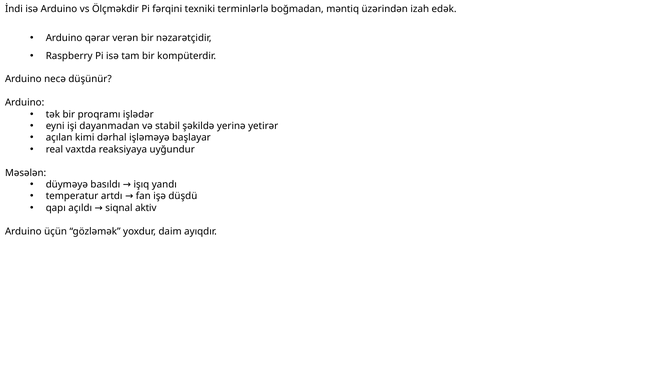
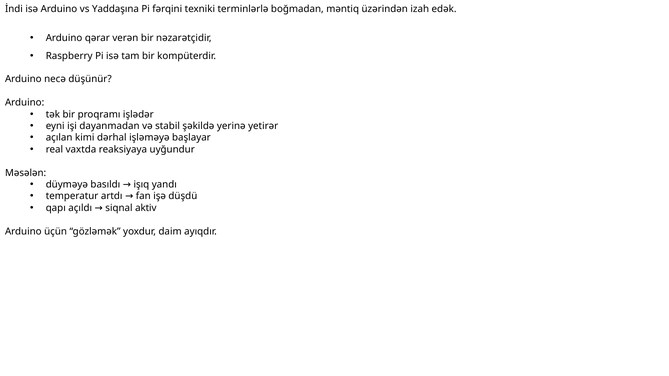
Ölçməkdir: Ölçməkdir -> Yaddaşına (115, 9)
